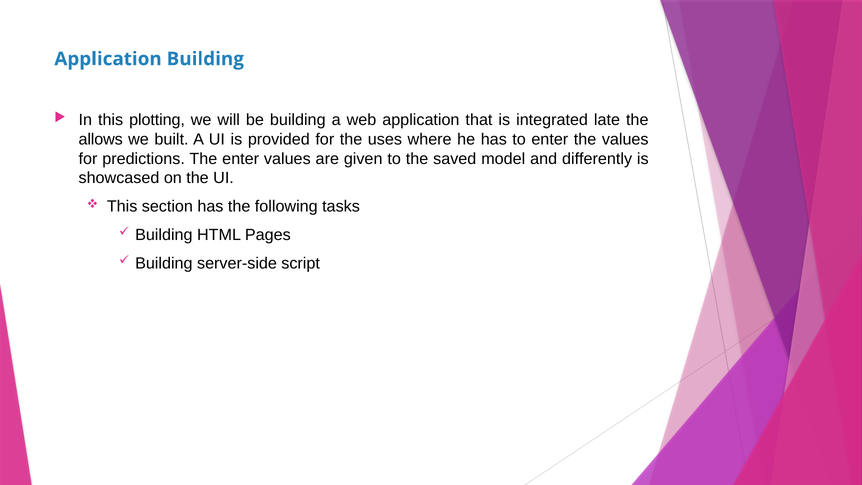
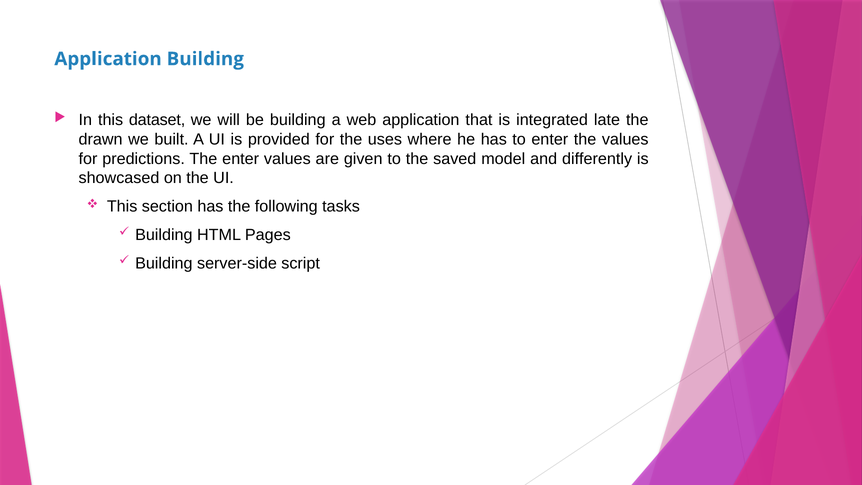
plotting: plotting -> dataset (157, 120)
allows: allows -> drawn (101, 139)
